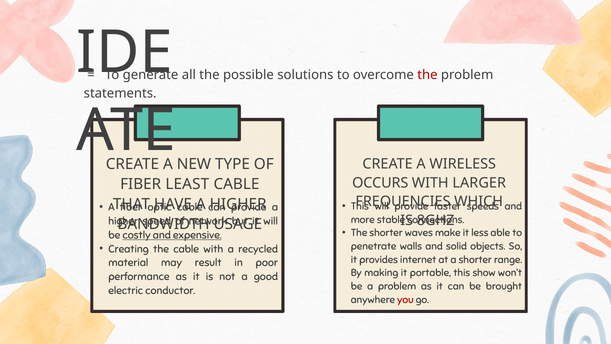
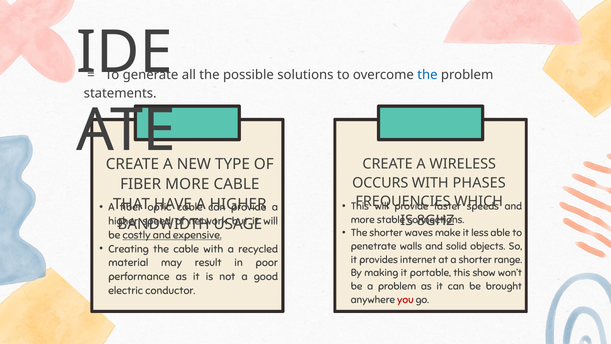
the colour: red -> blue (427, 75)
LARGER: LARGER -> PHASES (479, 183)
FIBER LEAST: LEAST -> MORE (187, 184)
